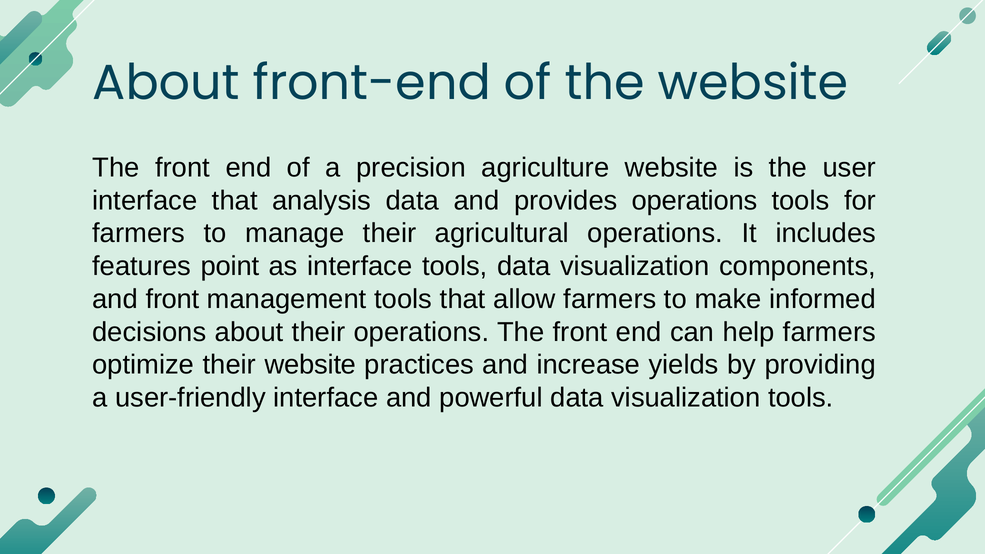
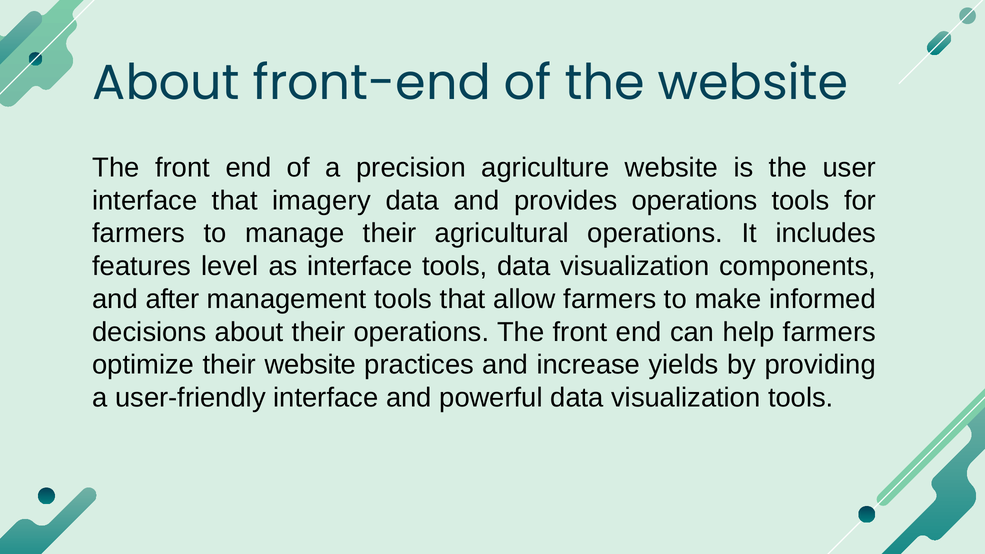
analysis: analysis -> imagery (321, 201)
point: point -> level (230, 266)
and front: front -> after (173, 299)
